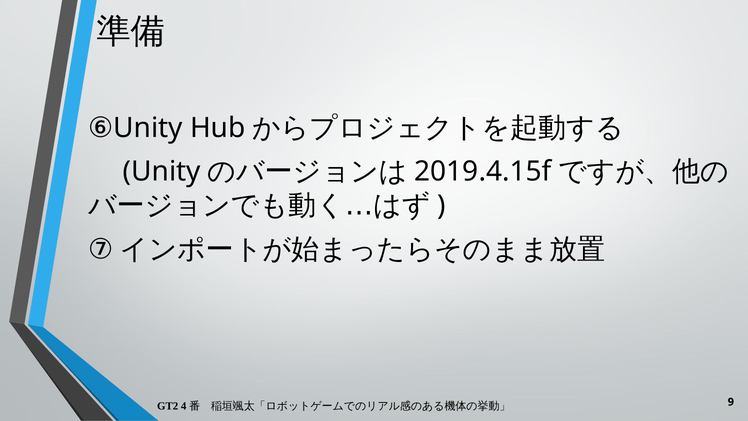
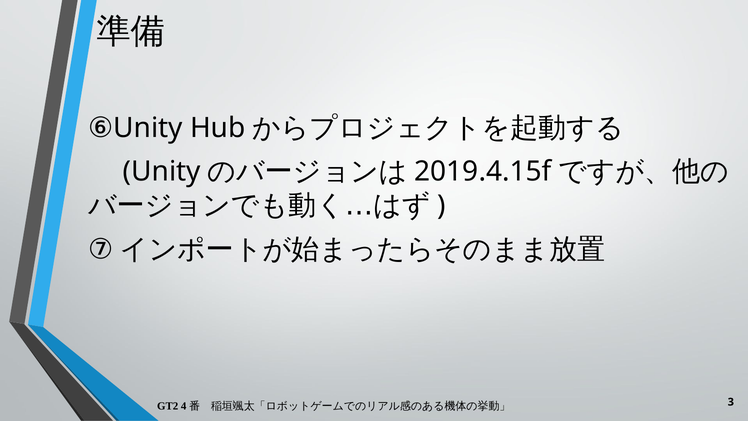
9: 9 -> 3 (731, 402)
